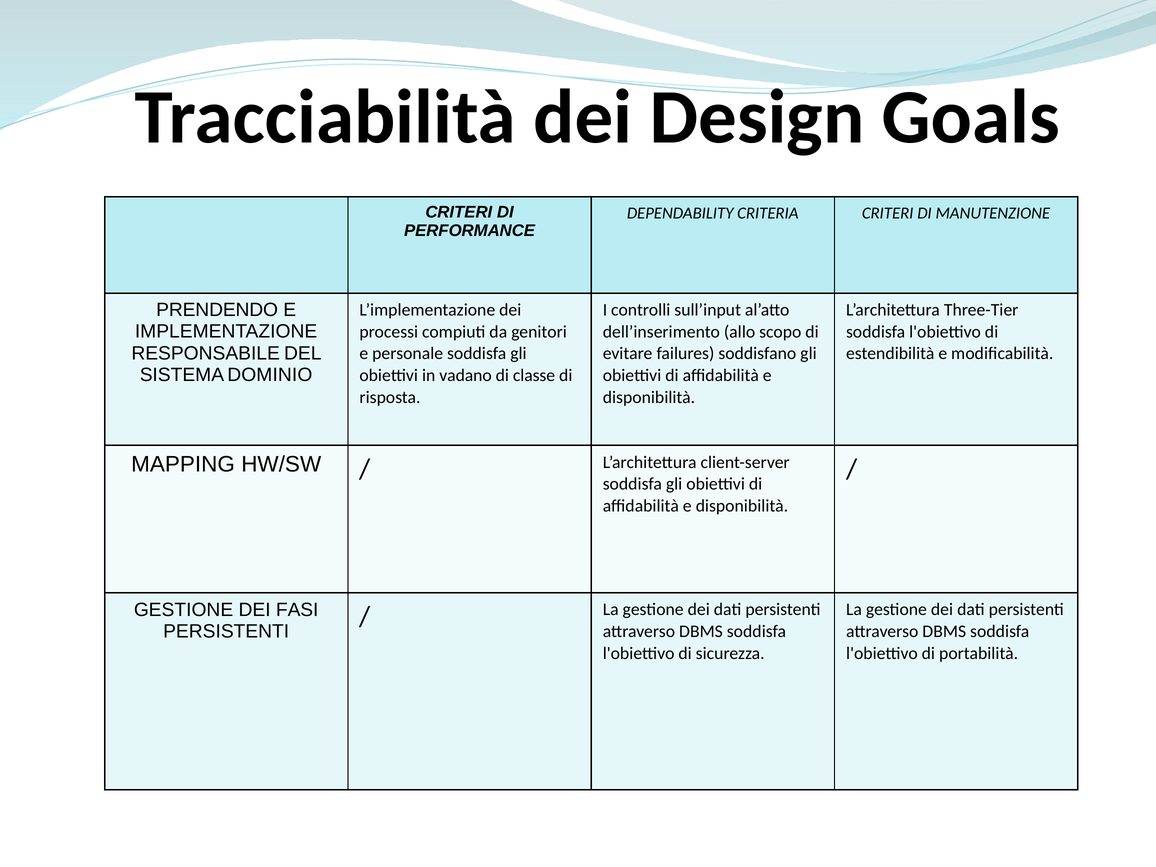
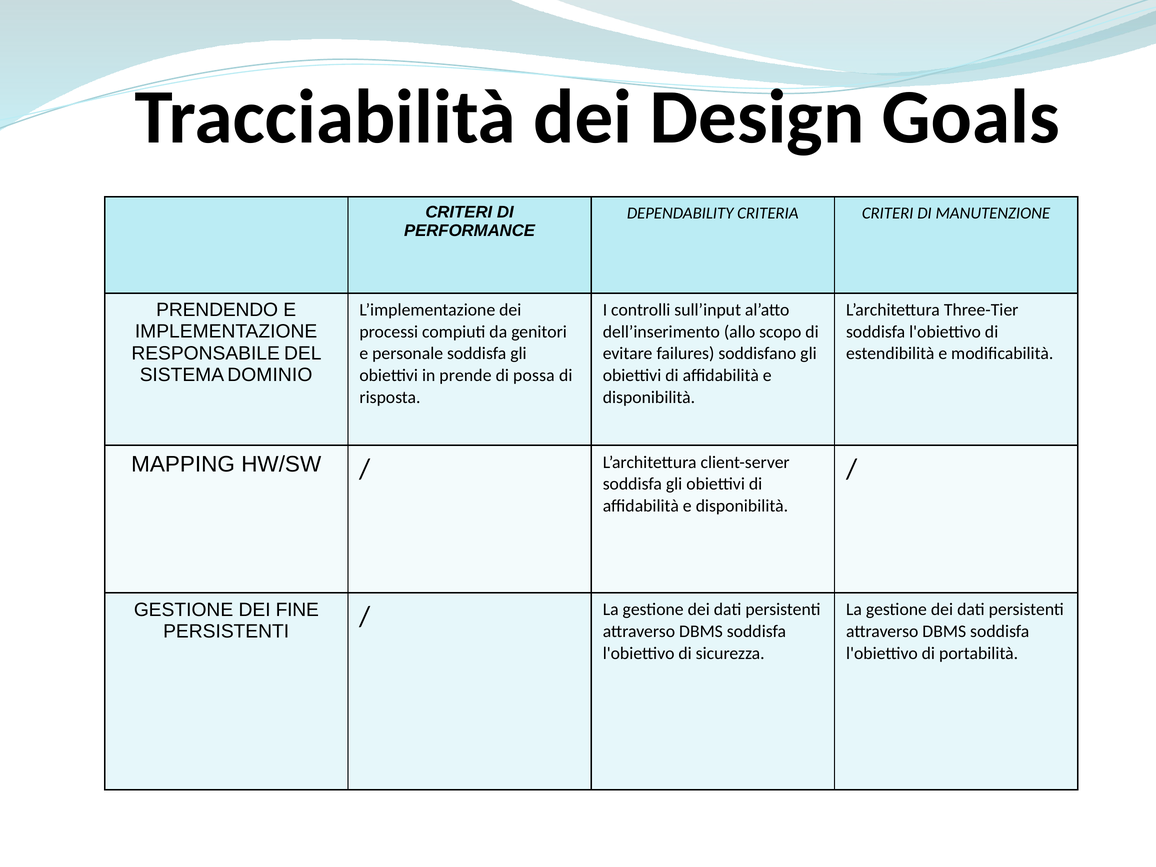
vadano: vadano -> prende (465, 375)
classe: classe -> possa (534, 375)
FASI: FASI -> FINE (297, 610)
